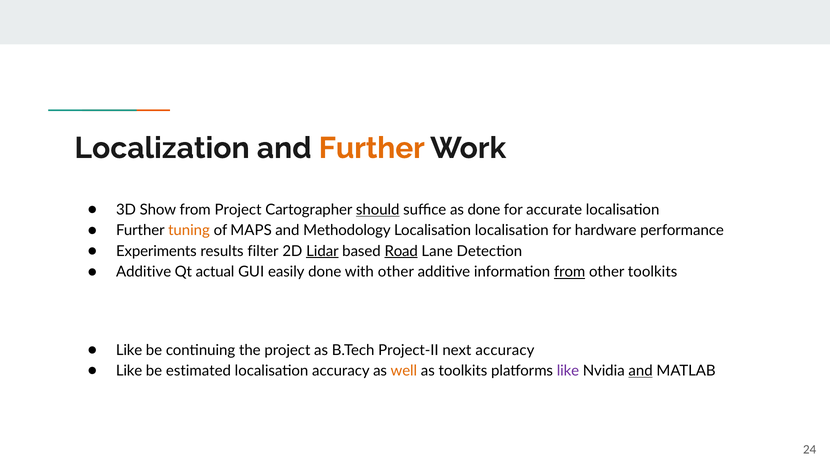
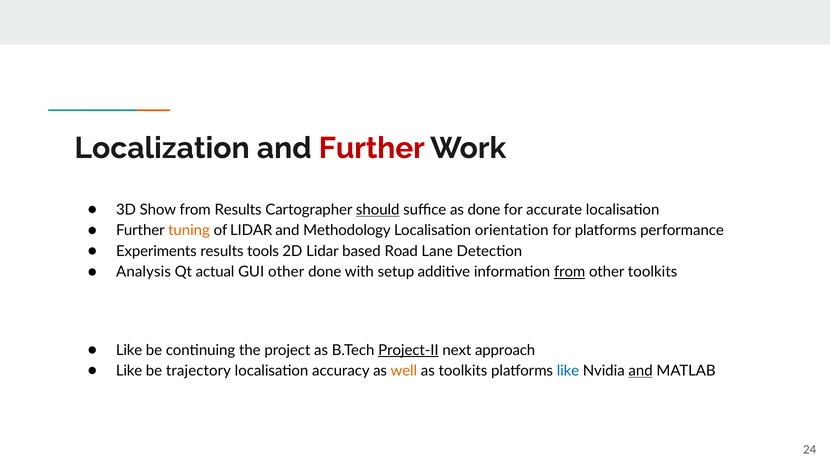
Further colour: orange -> red (372, 148)
from Project: Project -> Results (238, 210)
of MAPS: MAPS -> LIDAR (251, 230)
Localisation localisation: localisation -> orientation (512, 230)
for hardware: hardware -> platforms (606, 230)
filter: filter -> tools (263, 251)
Lidar underline: present -> none (322, 251)
Road underline: present -> none (401, 251)
Additive: Additive -> Analysis (144, 272)
GUI easily: easily -> other (286, 272)
with other: other -> setup (396, 272)
Project-II underline: none -> present (408, 350)
next accuracy: accuracy -> approach (505, 350)
estimated: estimated -> trajectory (198, 371)
like colour: purple -> blue (568, 371)
